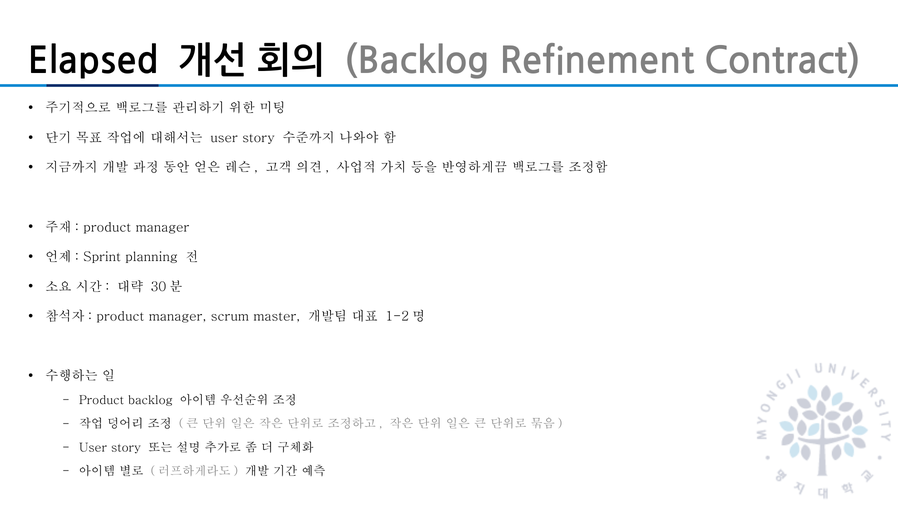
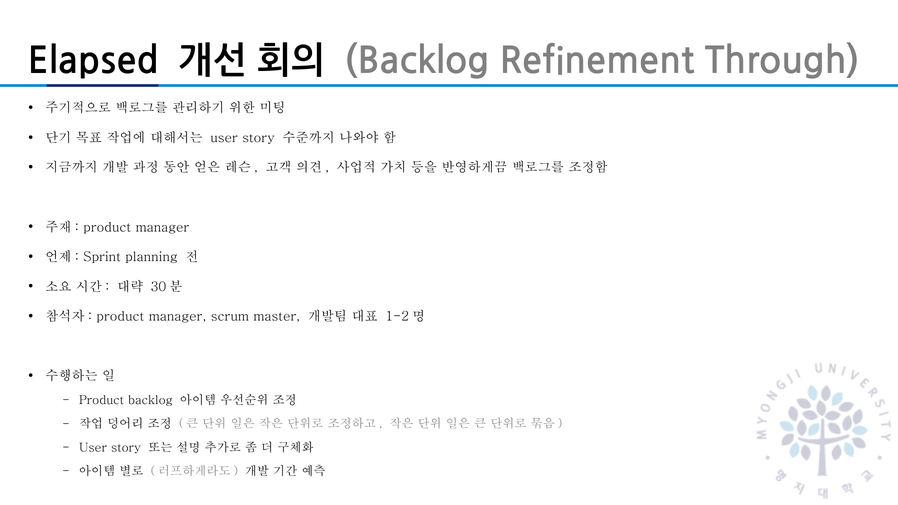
Contract: Contract -> Through (782, 61)
